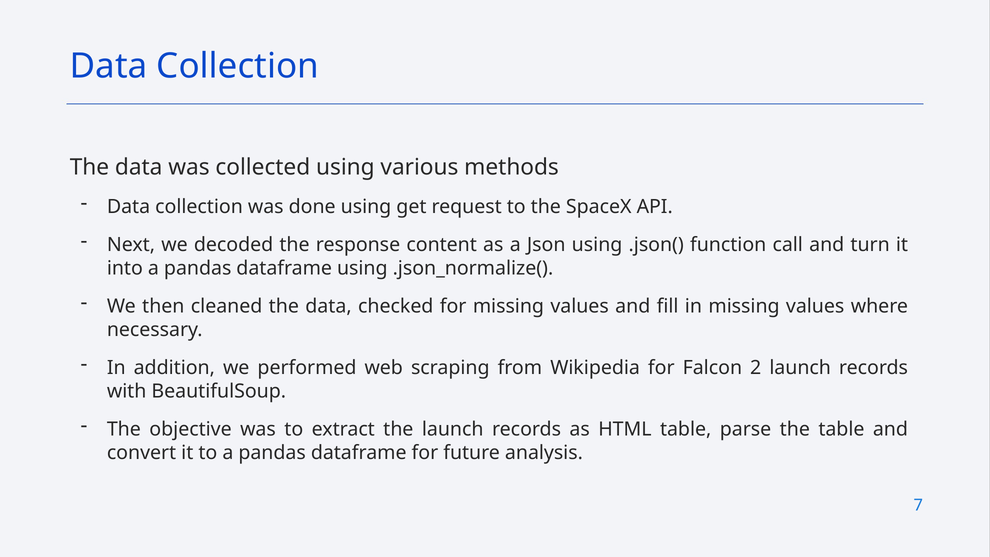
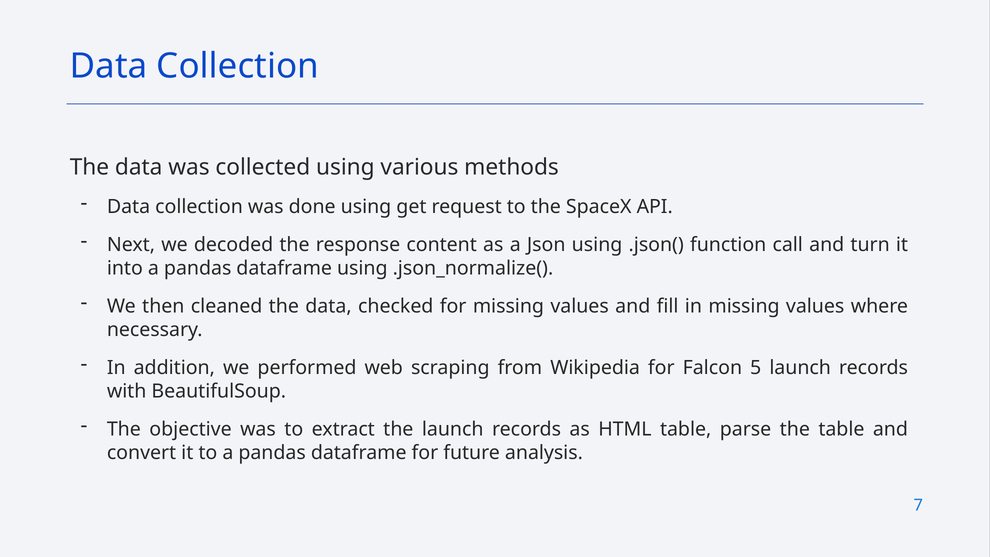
2: 2 -> 5 (756, 368)
